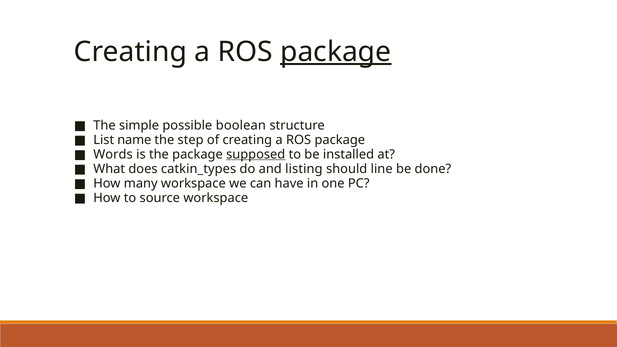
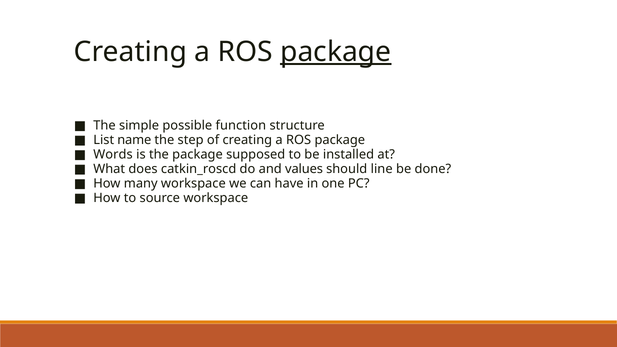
boolean: boolean -> function (241, 125)
supposed underline: present -> none (256, 154)
catkin_types: catkin_types -> catkin_roscd (199, 169)
listing: listing -> values (304, 169)
